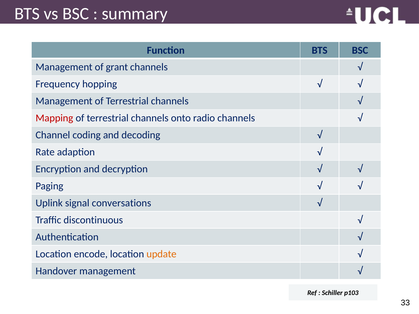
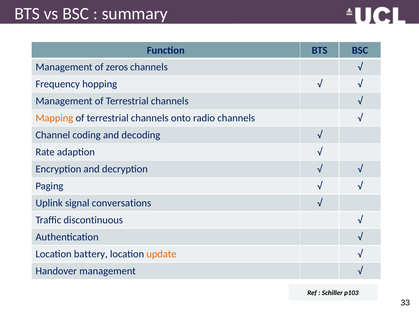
grant: grant -> zeros (117, 67)
Mapping colour: red -> orange (54, 118)
encode: encode -> battery (91, 254)
